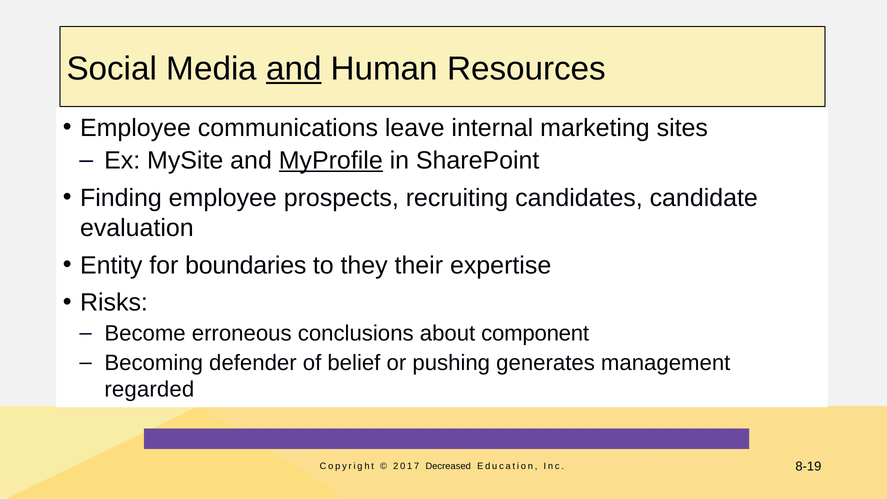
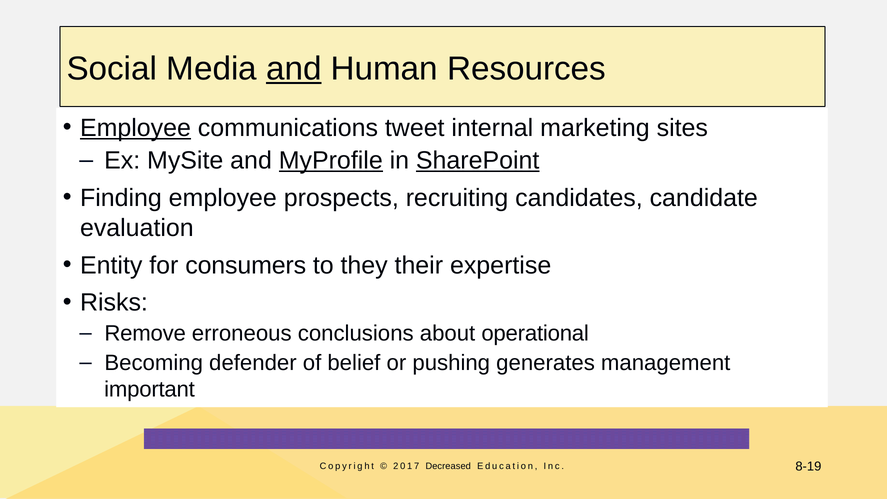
Employee underline: none -> present (136, 128)
leave: leave -> tweet (415, 128)
SharePoint underline: none -> present (478, 161)
boundaries: boundaries -> consumers (246, 265)
Become: Become -> Remove (145, 333)
component: component -> operational (535, 333)
regarded: regarded -> important (150, 389)
